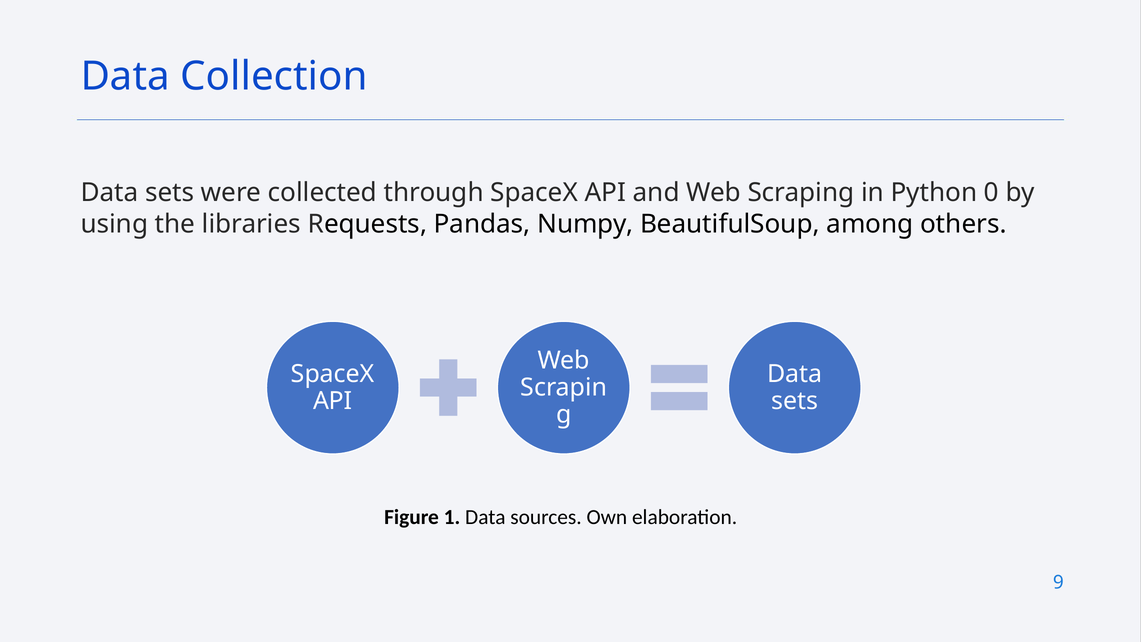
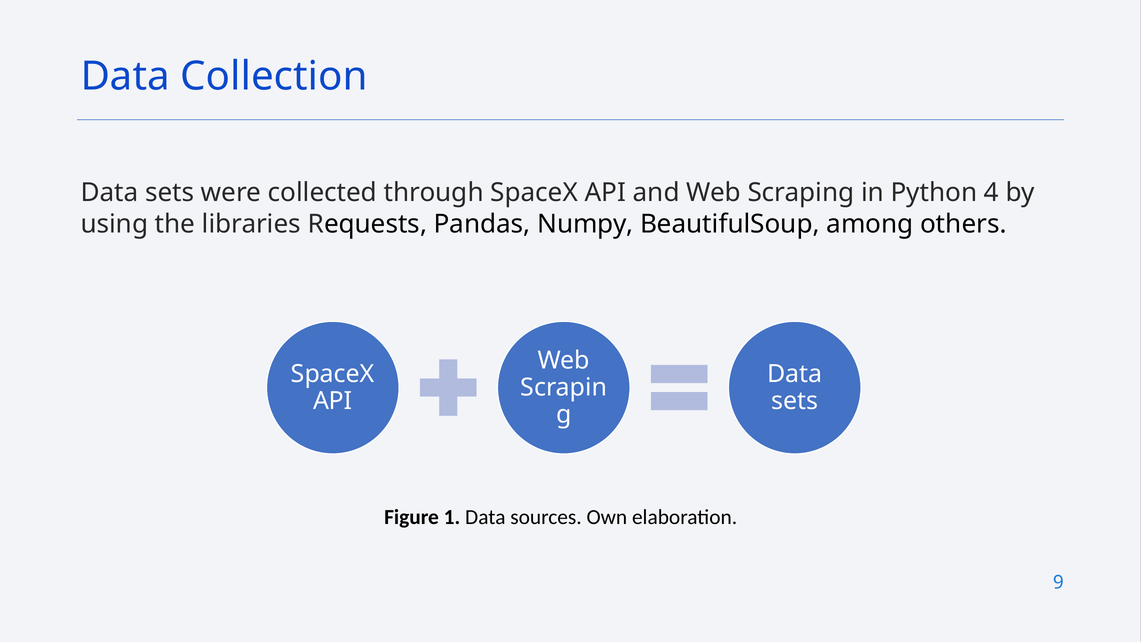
0: 0 -> 4 (991, 193)
